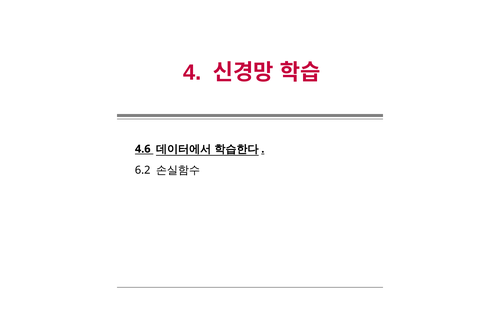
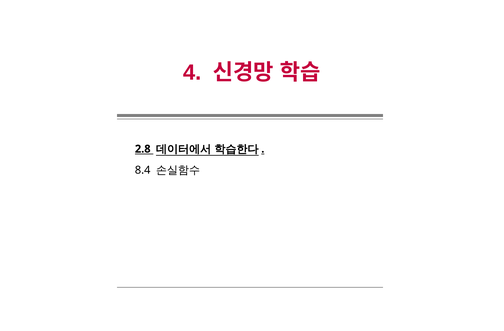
4.6: 4.6 -> 2.8 (143, 149)
6.2: 6.2 -> 8.4 (143, 170)
